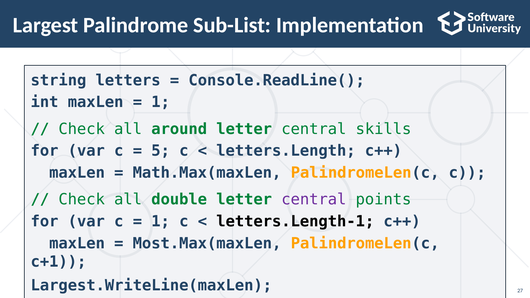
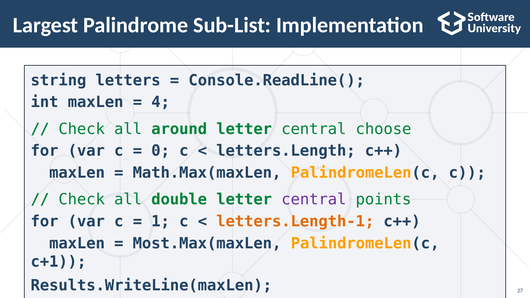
1: 1 -> 4 (161, 102)
skills: skills -> choose (384, 129)
5: 5 -> 0 (161, 151)
letters.Length-1 colour: black -> orange (295, 222)
Largest.WriteLine(maxLen: Largest.WriteLine(maxLen -> Results.WriteLine(maxLen (151, 285)
